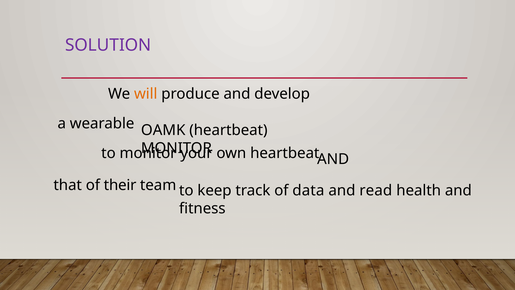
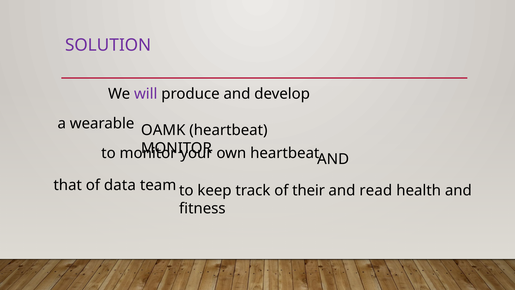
will colour: orange -> purple (146, 94)
their: their -> data (120, 185)
data: data -> their (309, 190)
